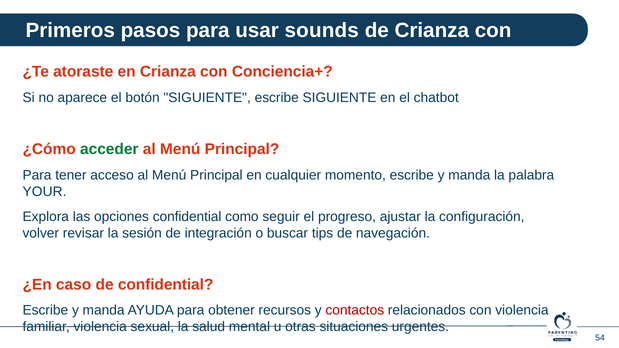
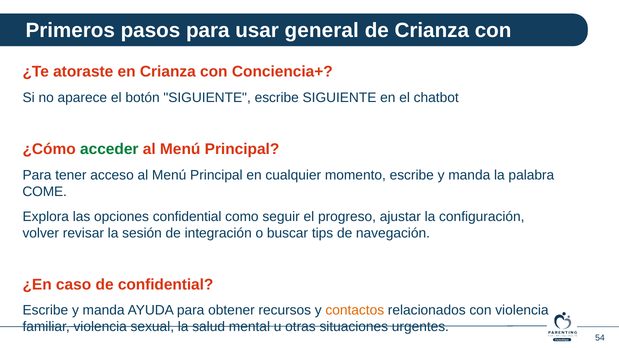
sounds: sounds -> general (322, 30)
YOUR: YOUR -> COME (45, 192)
contactos colour: red -> orange (355, 311)
